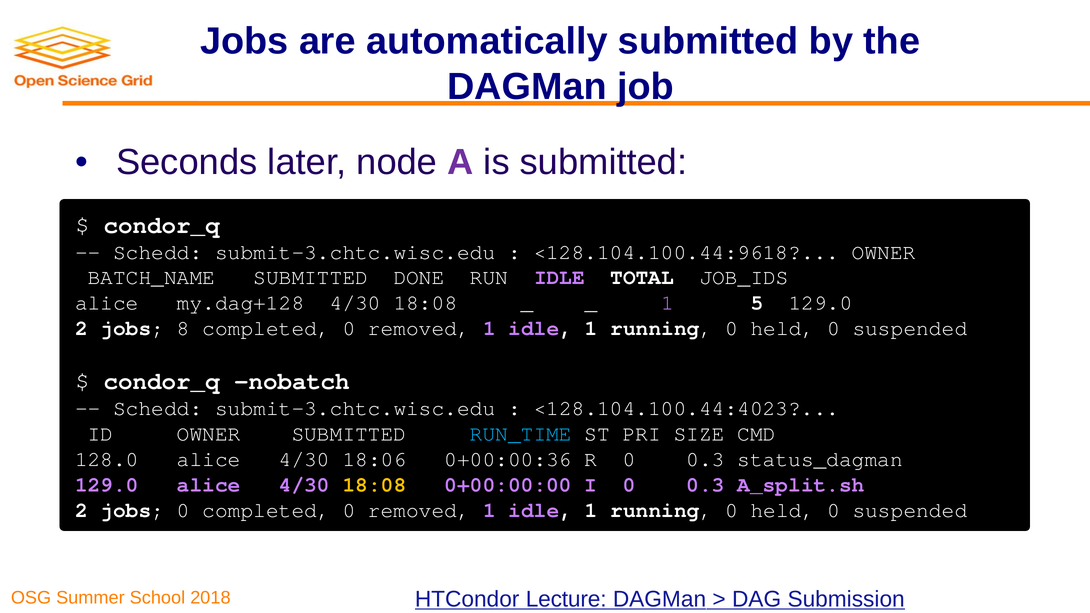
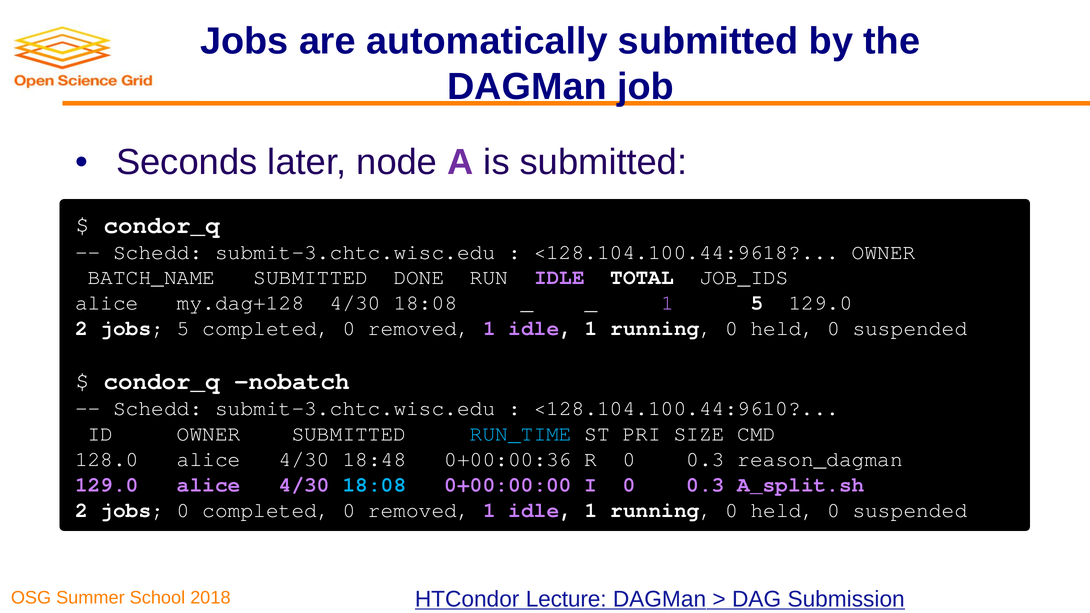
jobs 8: 8 -> 5 (183, 328)
<128.104.100.44:4023: <128.104.100.44:4023 -> <128.104.100.44:9610 (686, 408)
18:06: 18:06 -> 18:48 (374, 459)
status_dagman: status_dagman -> reason_dagman (820, 459)
18:08 colour: yellow -> light blue (374, 485)
